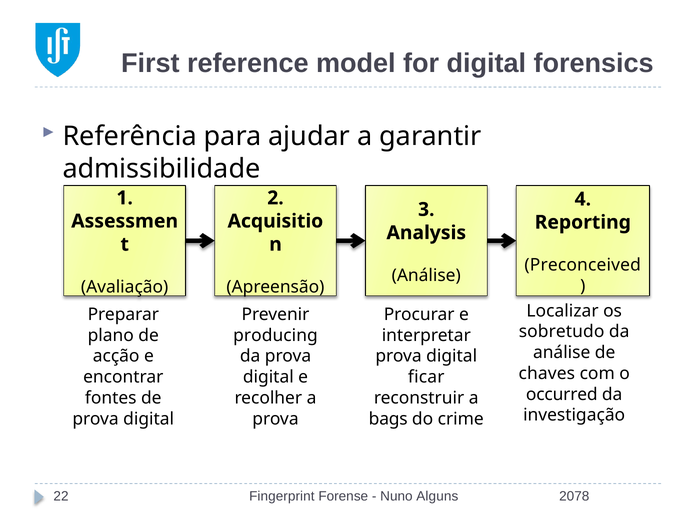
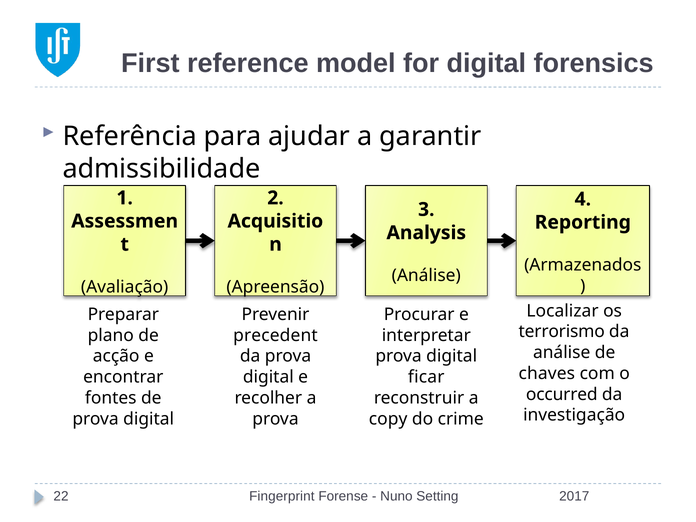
Preconceived: Preconceived -> Armazenados (583, 265)
sobretudo: sobretudo -> terrorismo (562, 332)
producing: producing -> precedent (275, 335)
bags: bags -> copy (388, 419)
Alguns: Alguns -> Setting (437, 496)
2078: 2078 -> 2017 (574, 496)
